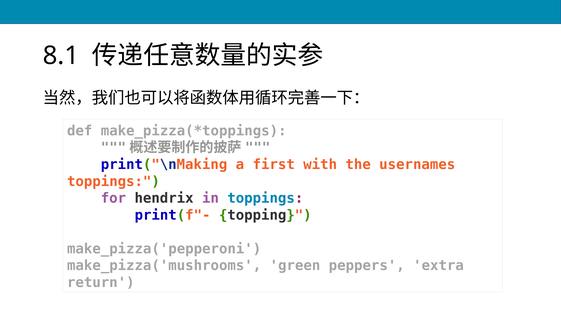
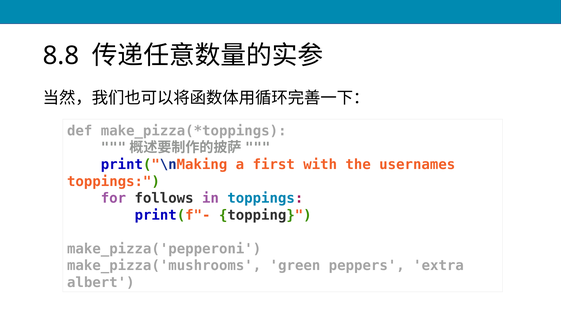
8.1: 8.1 -> 8.8 (61, 56)
hendrix: hendrix -> follows (164, 198)
return: return -> albert (101, 282)
